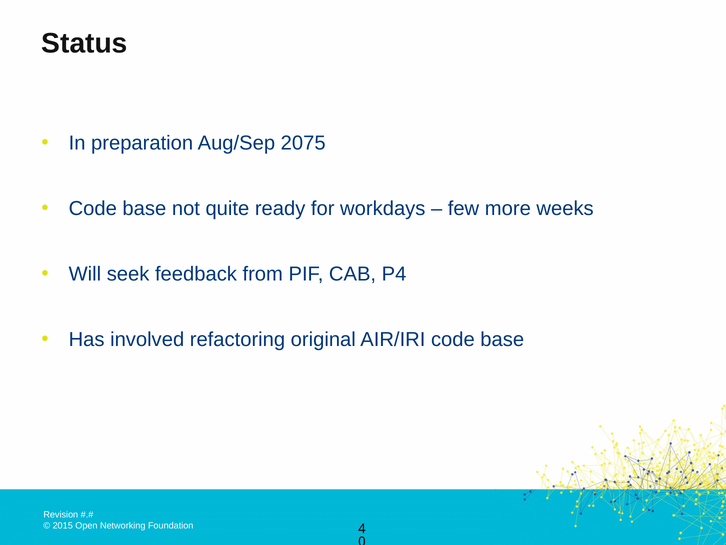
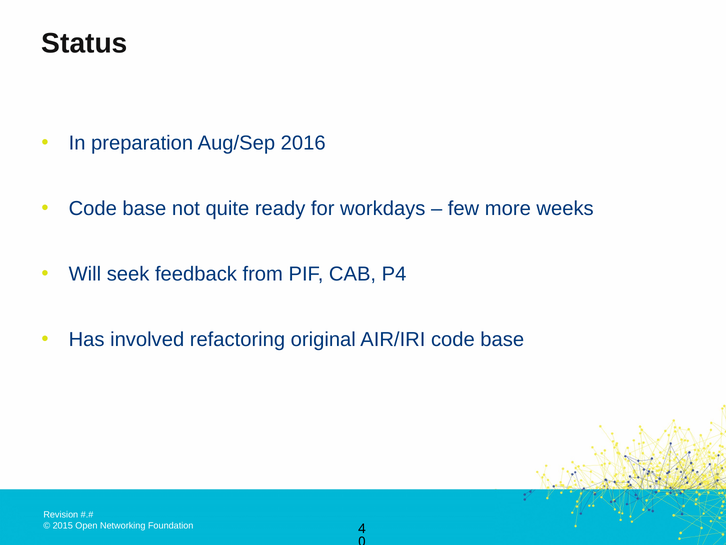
2075: 2075 -> 2016 (303, 143)
